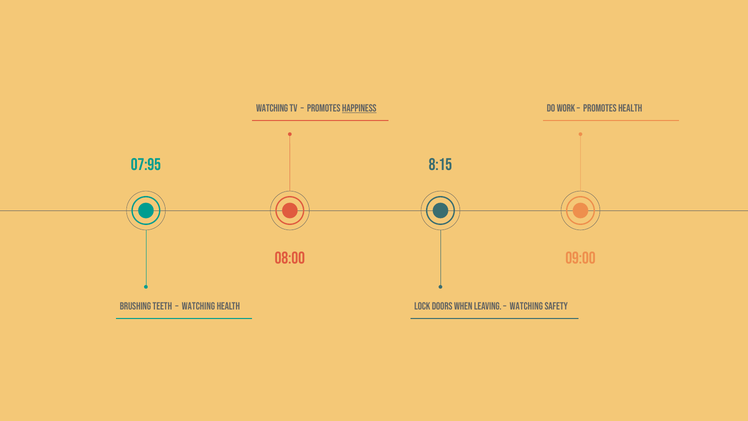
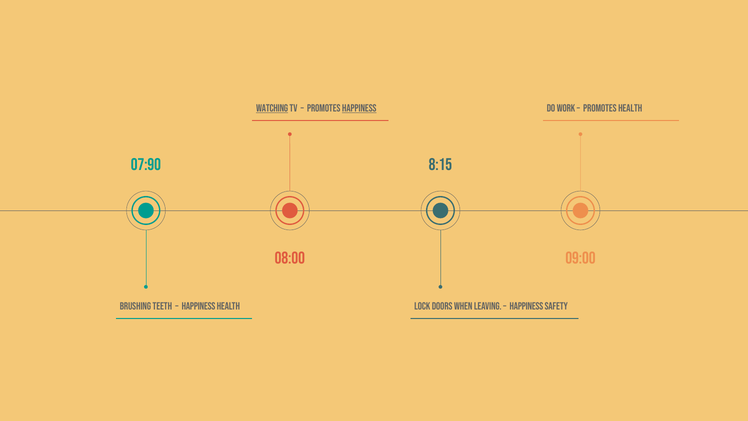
Watching underline: none -> present (272, 108)
07:95: 07:95 -> 07:90 (146, 165)
Watching: Watching -> Happiness (198, 306)
Watching: Watching -> Happiness (526, 306)
